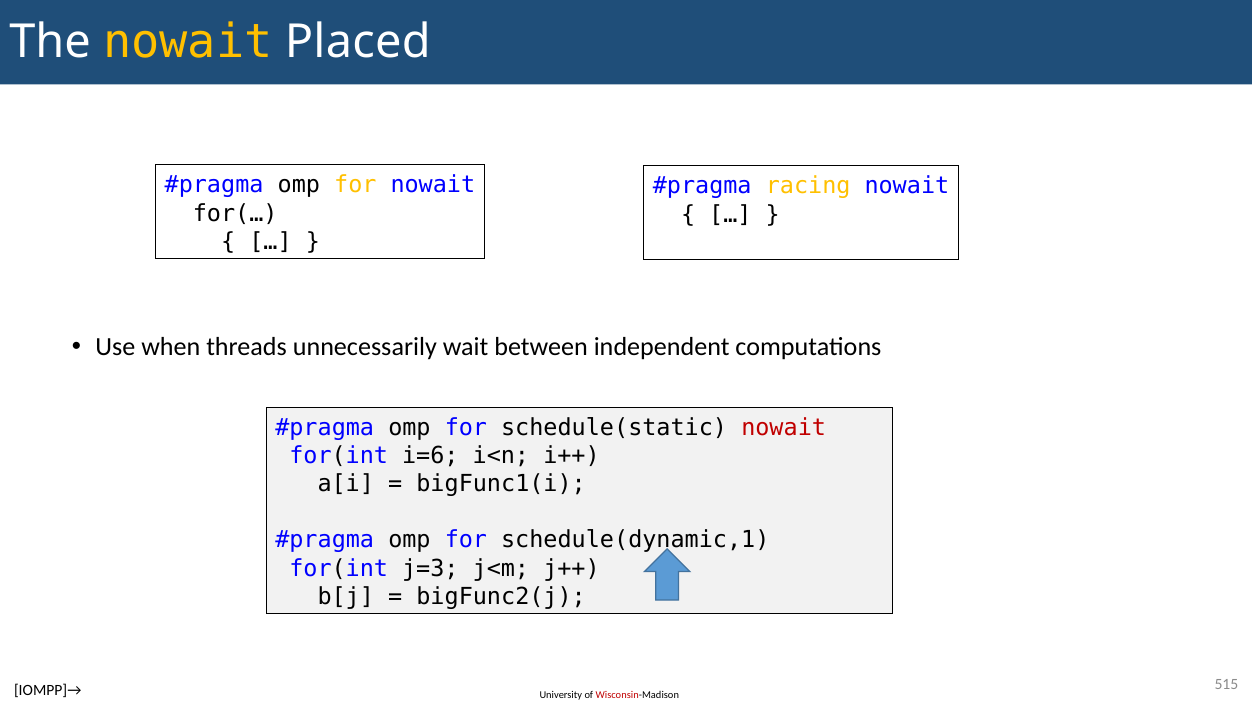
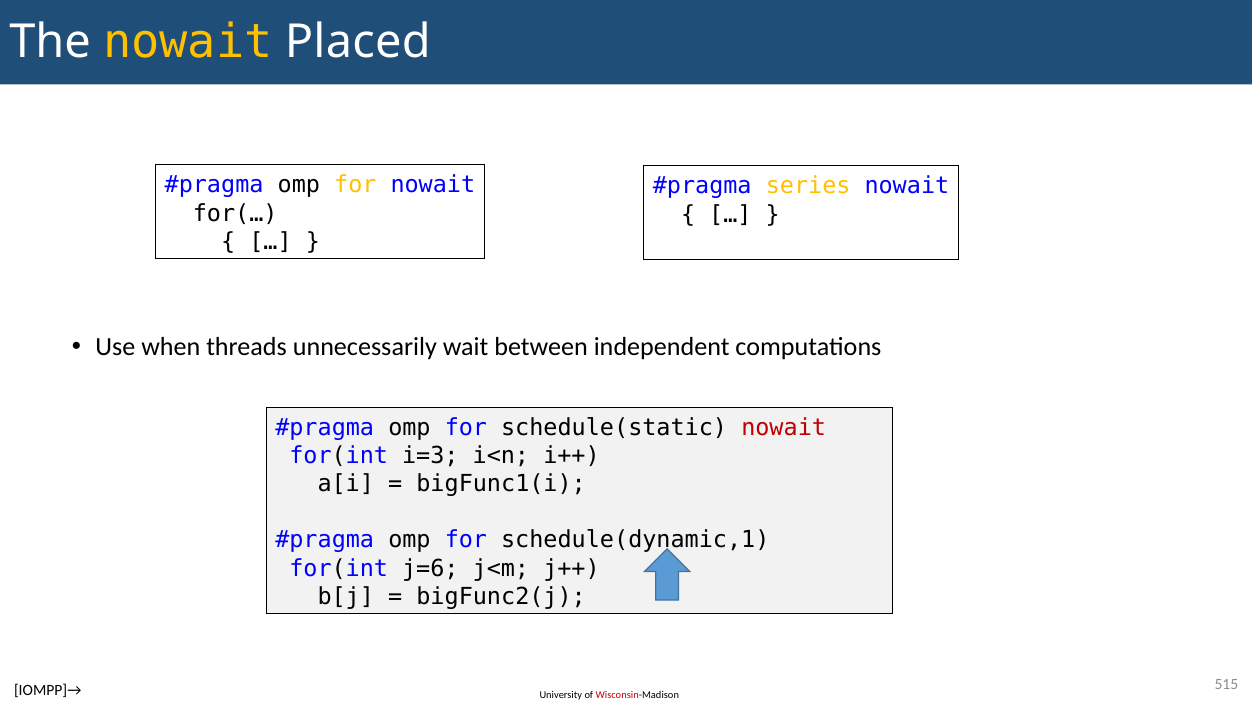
racing: racing -> series (808, 186)
i=6: i=6 -> i=3 (430, 456)
j=3: j=3 -> j=6 (430, 569)
